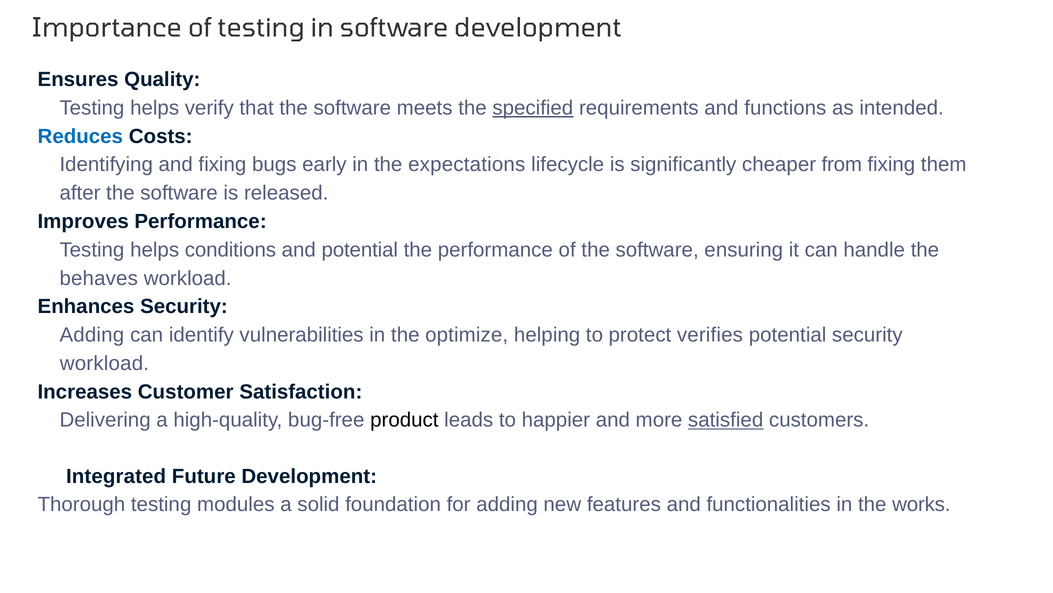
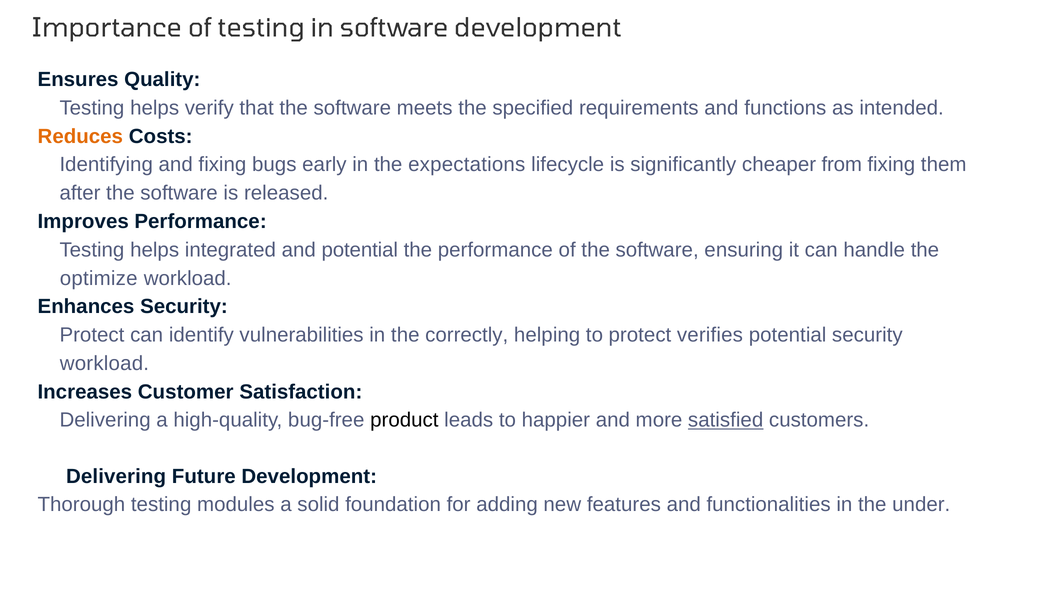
specified underline: present -> none (533, 108)
Reduces colour: blue -> orange (80, 136)
conditions: conditions -> integrated (230, 250)
behaves: behaves -> optimize (99, 278)
Adding: Adding -> Protect (92, 335)
optimize: optimize -> correctly (467, 335)
Integrated: Integrated -> Delivering (116, 476)
works: works -> under (921, 504)
